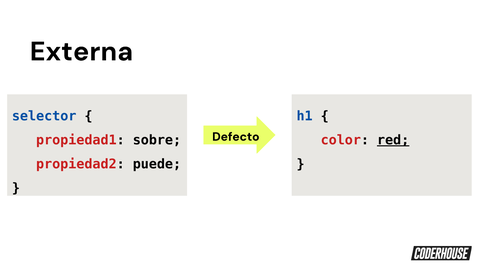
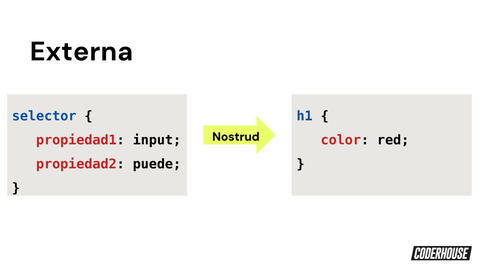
Defecto: Defecto -> Nostrud (236, 137)
sobre: sobre -> input (157, 140)
red underline: present -> none (393, 140)
